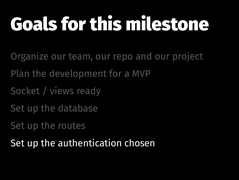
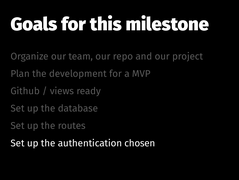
Socket: Socket -> Github (25, 91)
